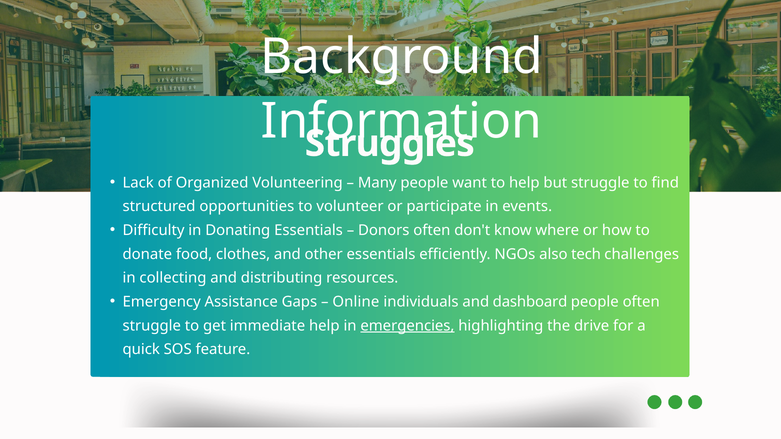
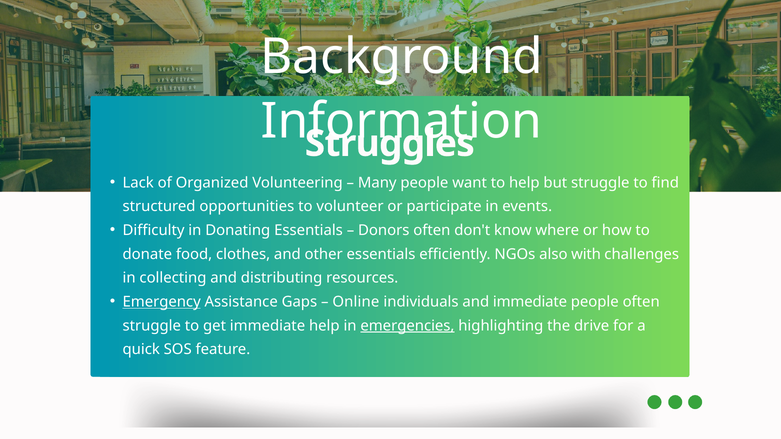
tech: tech -> with (586, 254)
Emergency underline: none -> present (162, 302)
and dashboard: dashboard -> immediate (530, 302)
